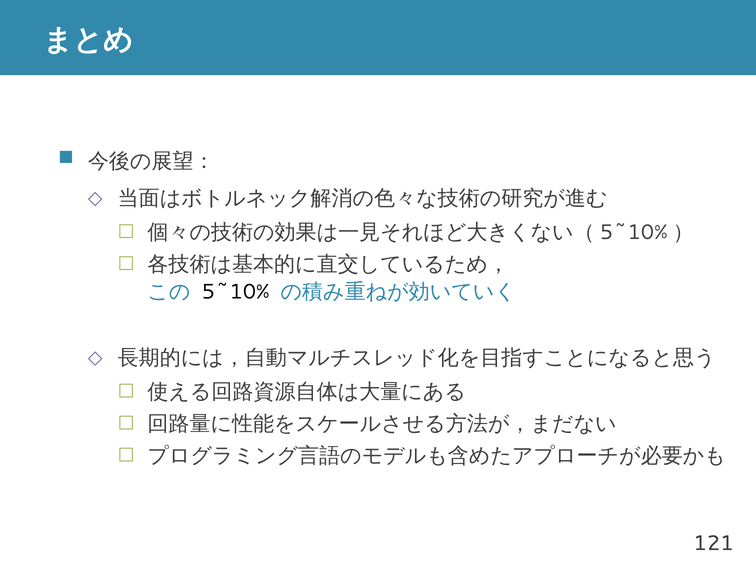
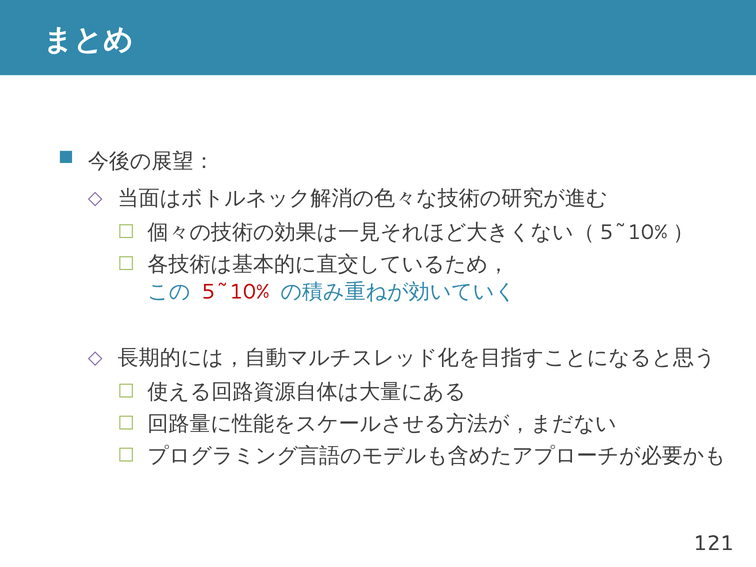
5~10% colour: black -> red (236, 292)
